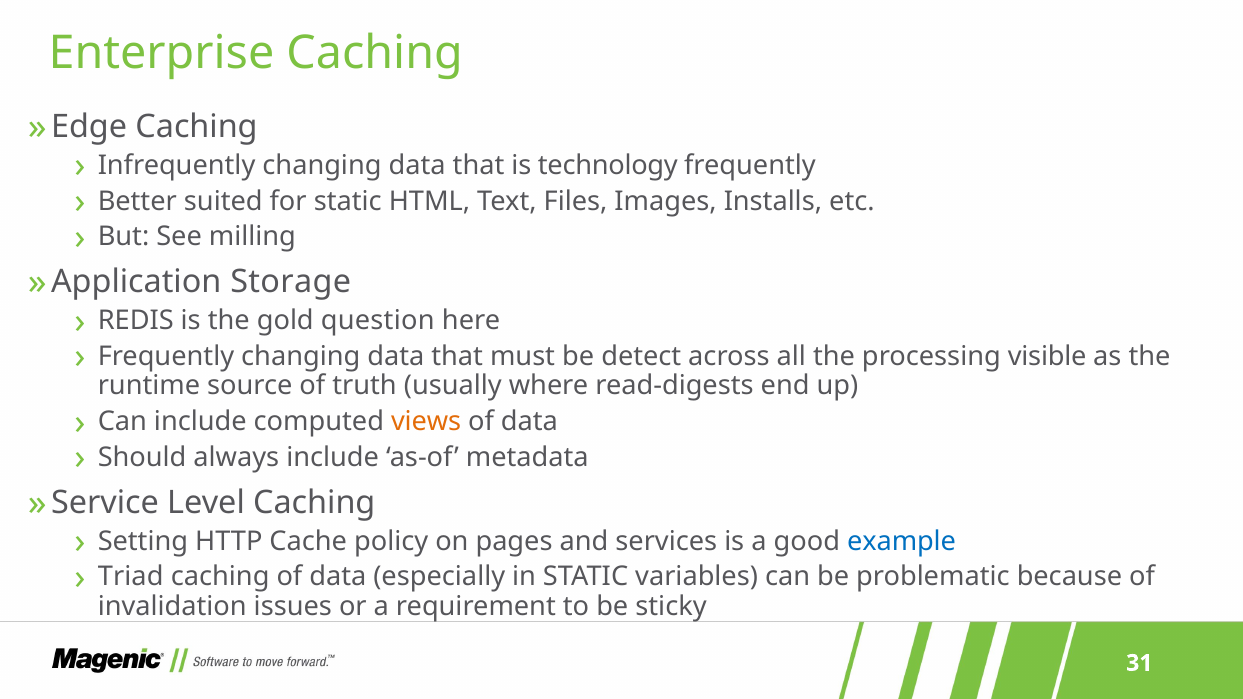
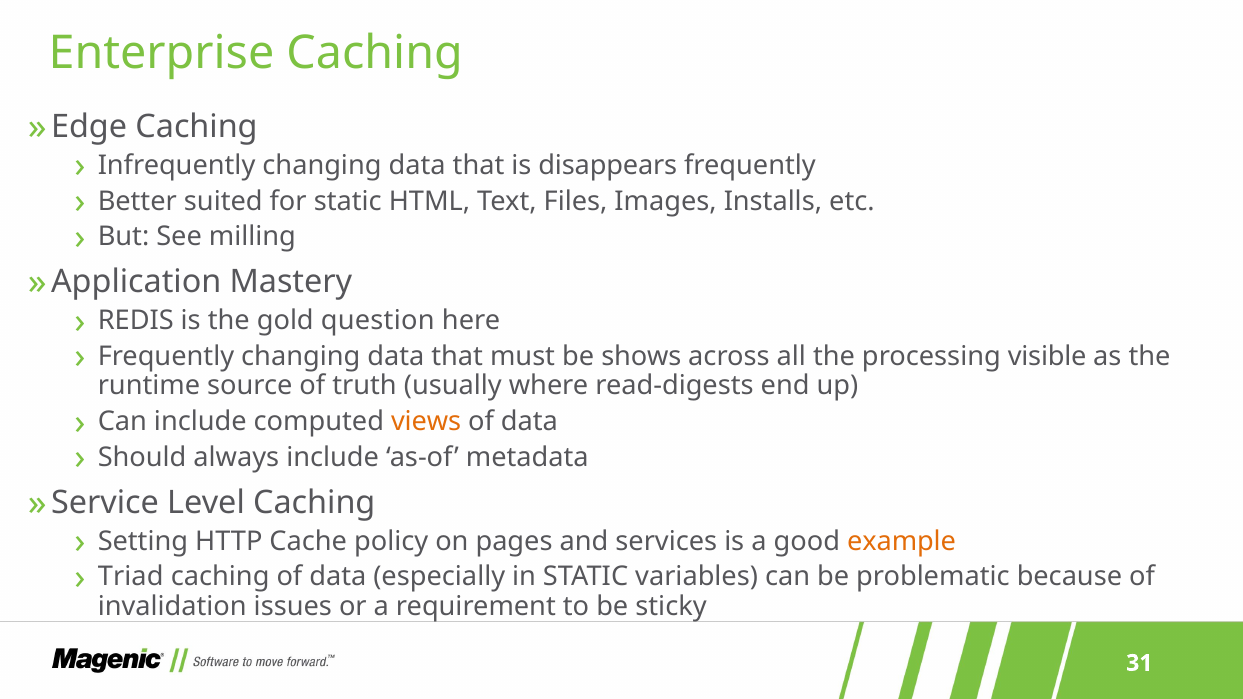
technology: technology -> disappears (608, 165)
Storage: Storage -> Mastery (291, 282)
detect: detect -> shows (641, 357)
example colour: blue -> orange (902, 541)
